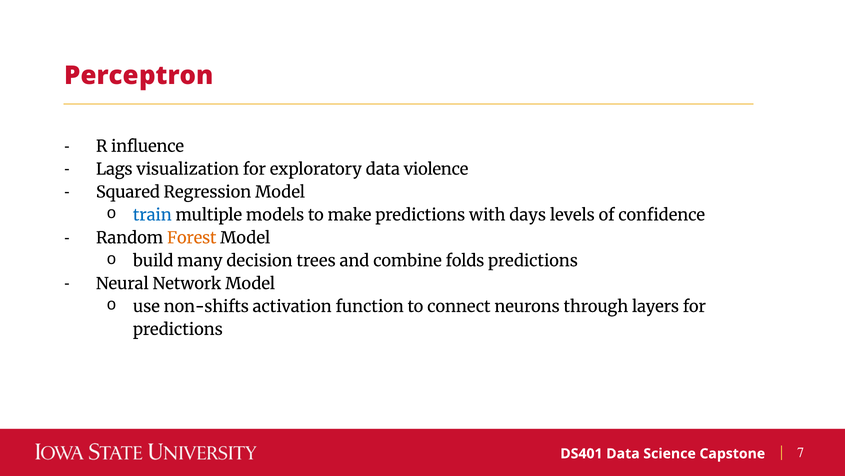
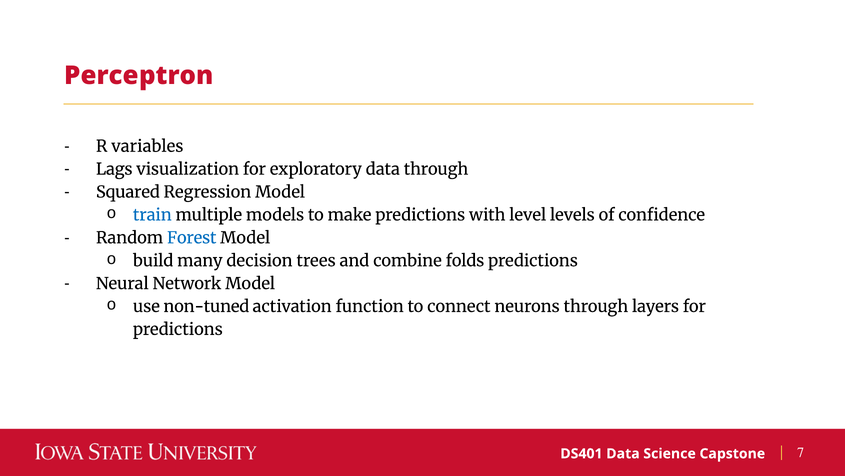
influence: influence -> variables (147, 146)
data violence: violence -> through (436, 169)
days: days -> level (528, 215)
Forest colour: orange -> blue (192, 238)
non-shifts: non-shifts -> non-tuned (206, 306)
